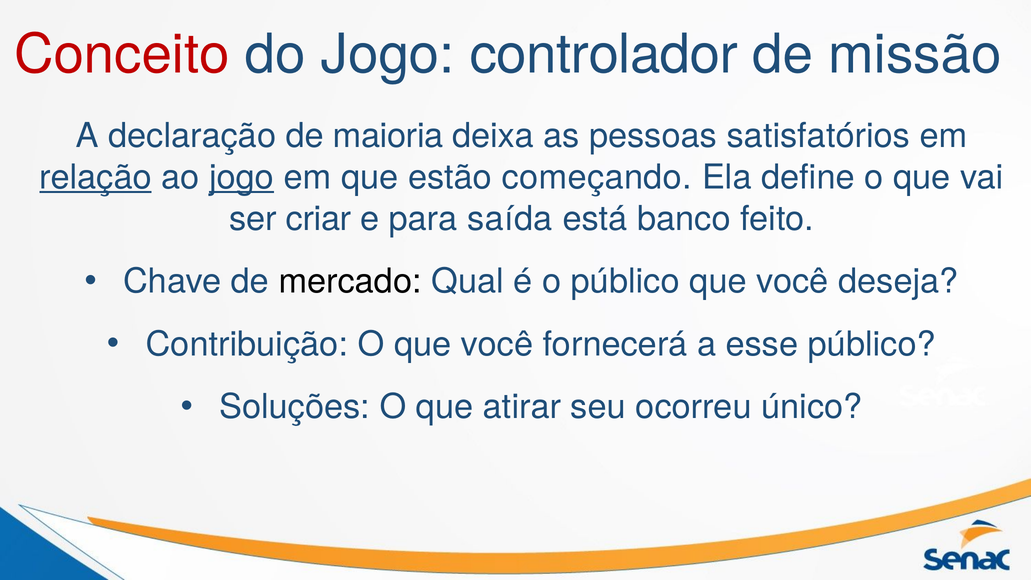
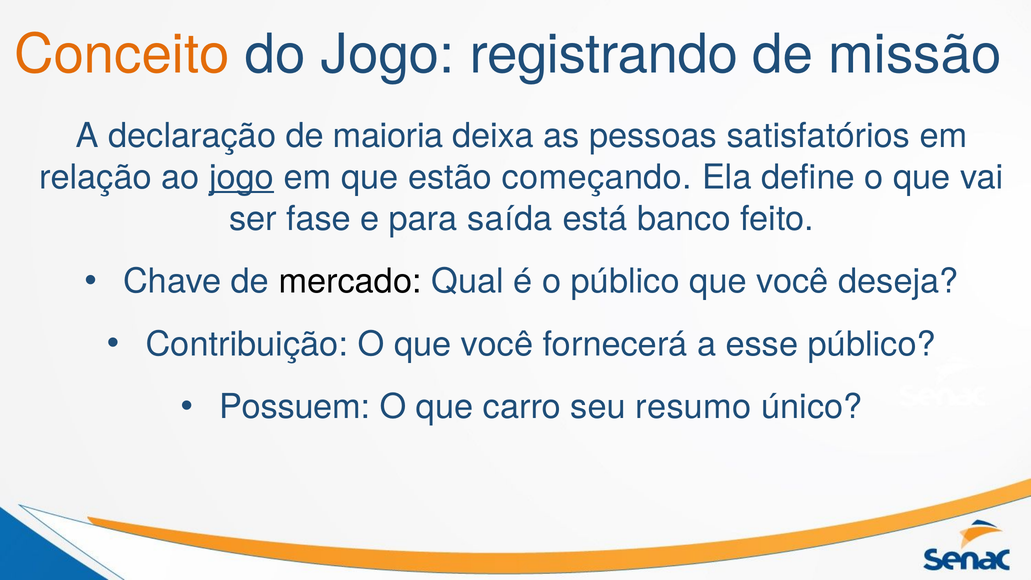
Conceito colour: red -> orange (122, 55)
controlador: controlador -> registrando (604, 55)
relação underline: present -> none (96, 177)
criar: criar -> fase (319, 219)
Soluções: Soluções -> Possuem (295, 407)
atirar: atirar -> carro (522, 407)
ocorreu: ocorreu -> resumo (693, 407)
